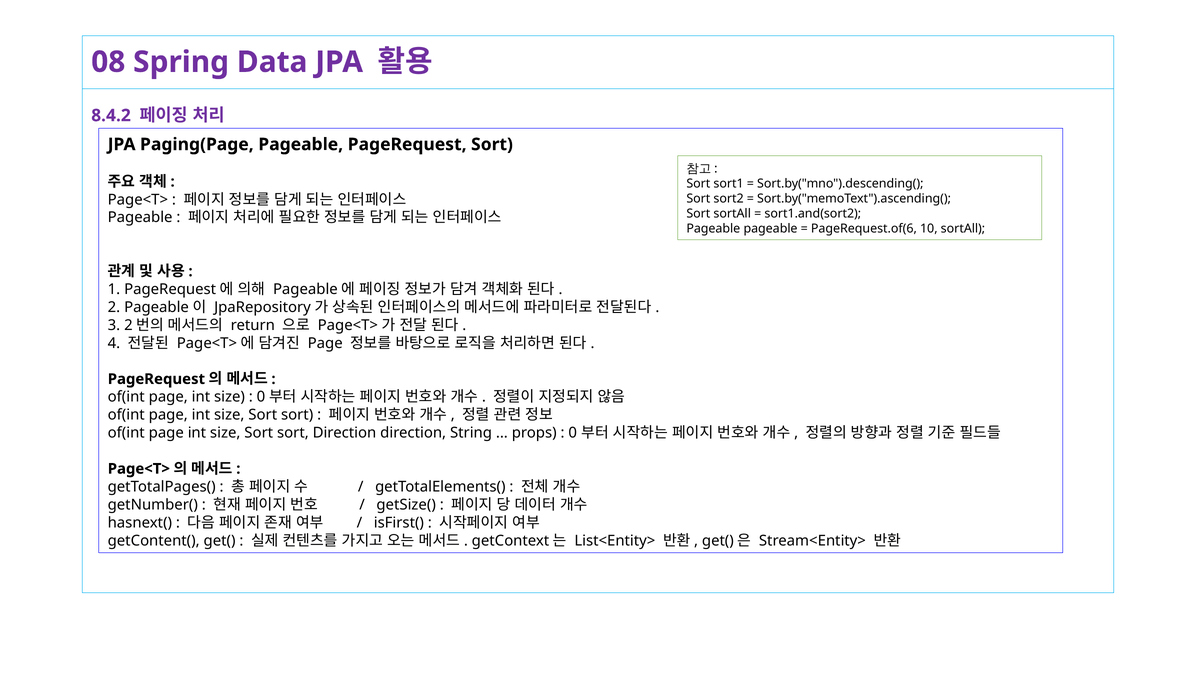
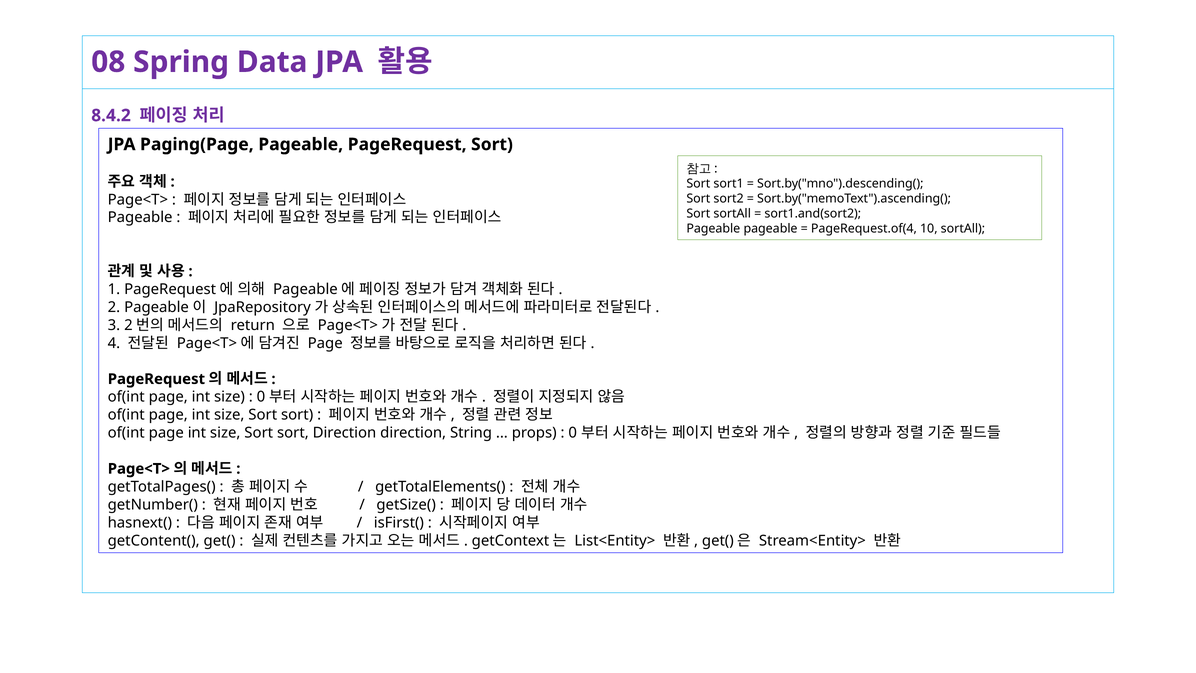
PageRequest.of(6: PageRequest.of(6 -> PageRequest.of(4 (864, 229)
